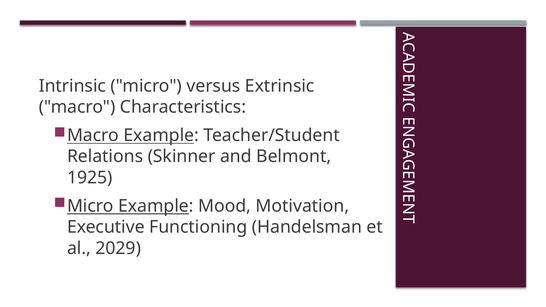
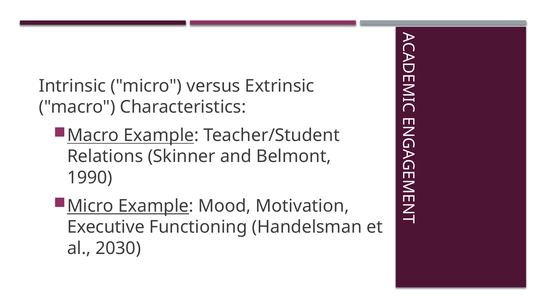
1925: 1925 -> 1990 (90, 178)
2029: 2029 -> 2030 (118, 248)
